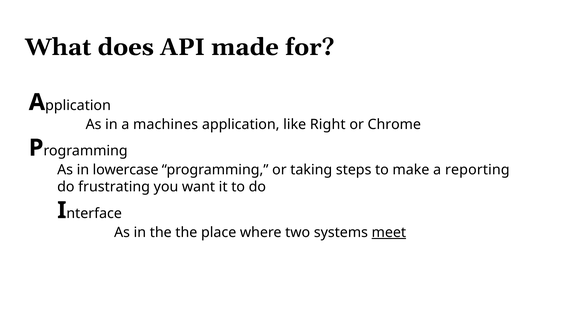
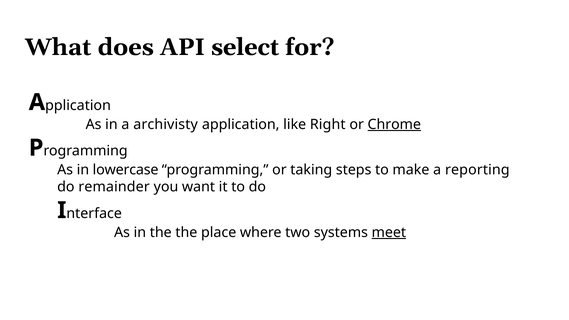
made: made -> select (245, 47)
machines: machines -> archivisty (166, 124)
Chrome underline: none -> present (394, 124)
frustrating: frustrating -> remainder (114, 187)
